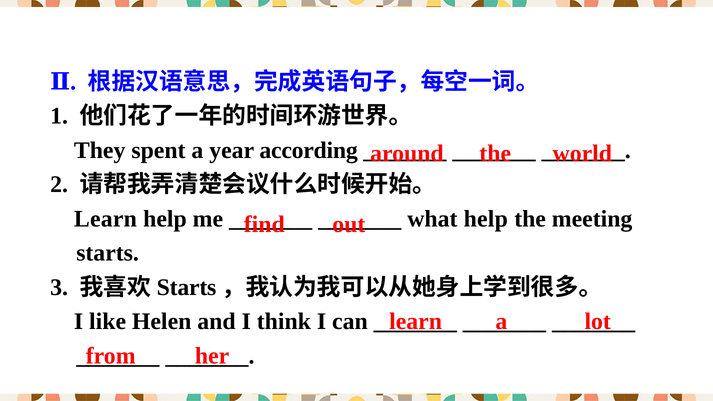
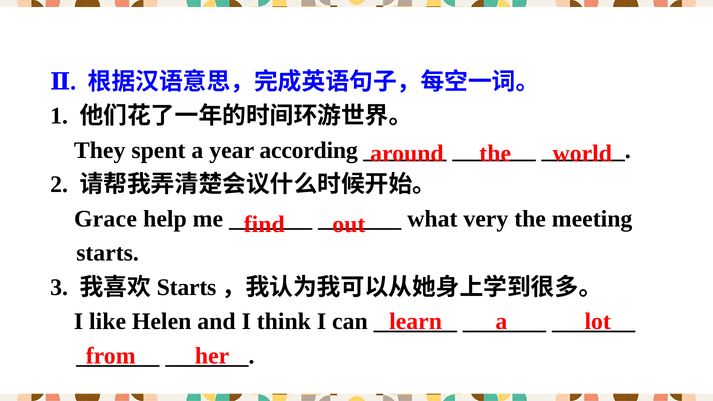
Learn: Learn -> Grace (105, 219)
what help: help -> very (486, 219)
